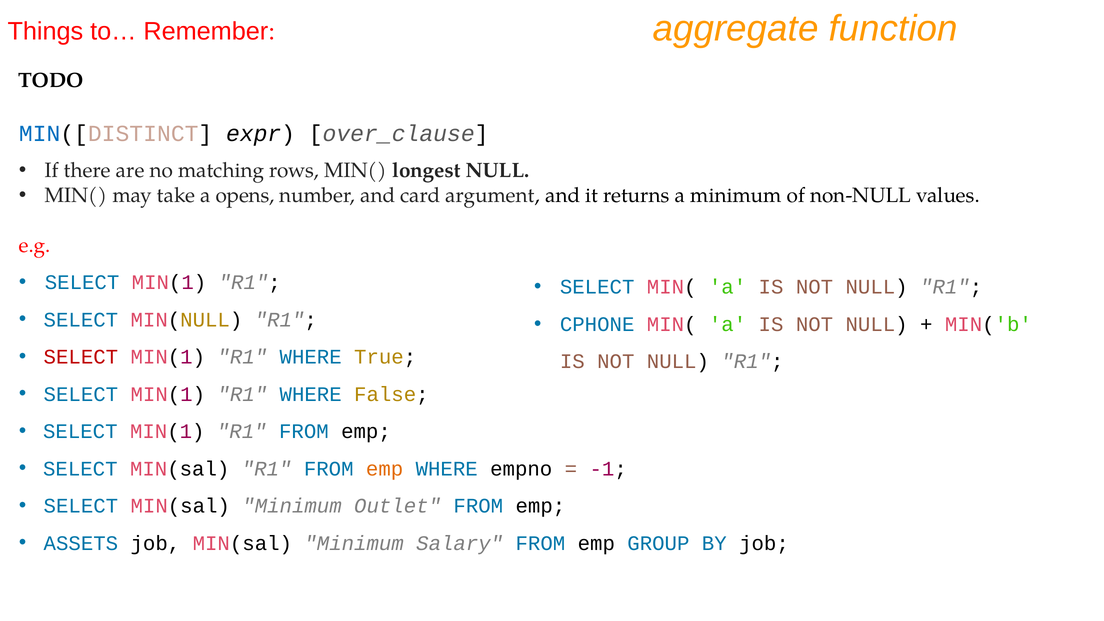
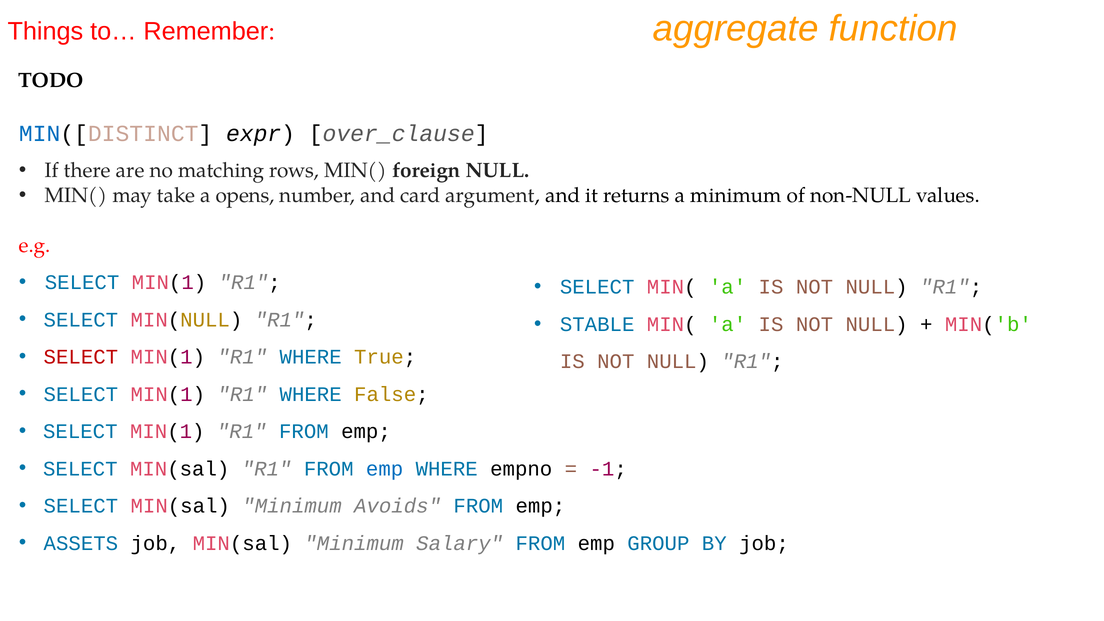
longest: longest -> foreign (426, 171)
CPHONE: CPHONE -> STABLE (597, 324)
emp colour: orange -> blue (385, 469)
Outlet: Outlet -> Avoids (398, 506)
